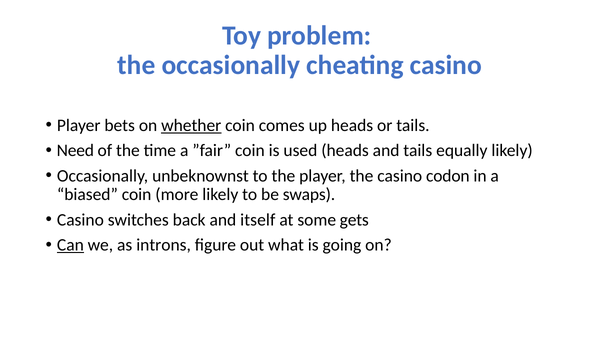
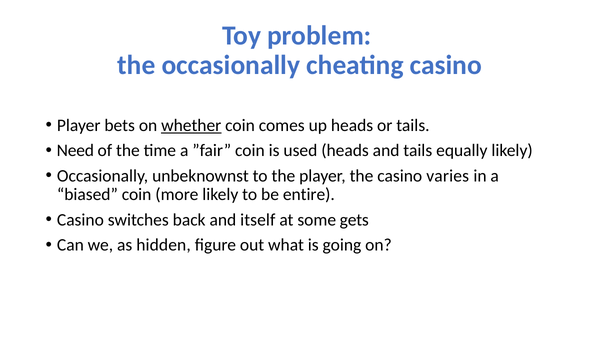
codon: codon -> varies (448, 175)
swaps: swaps -> entire (309, 194)
Can underline: present -> none (70, 245)
introns: introns -> hidden (163, 245)
